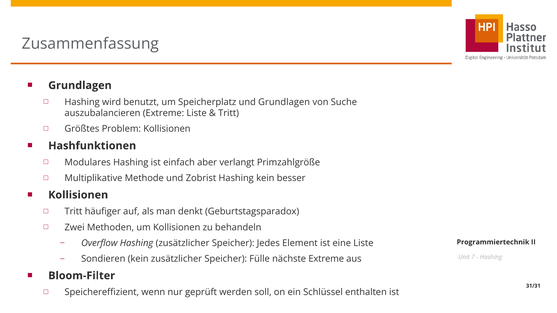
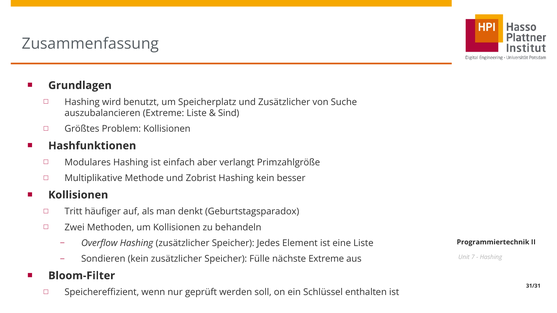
und Grundlagen: Grundlagen -> Zusätzlicher (284, 102)
Tritt: Tritt -> Sind (229, 113)
